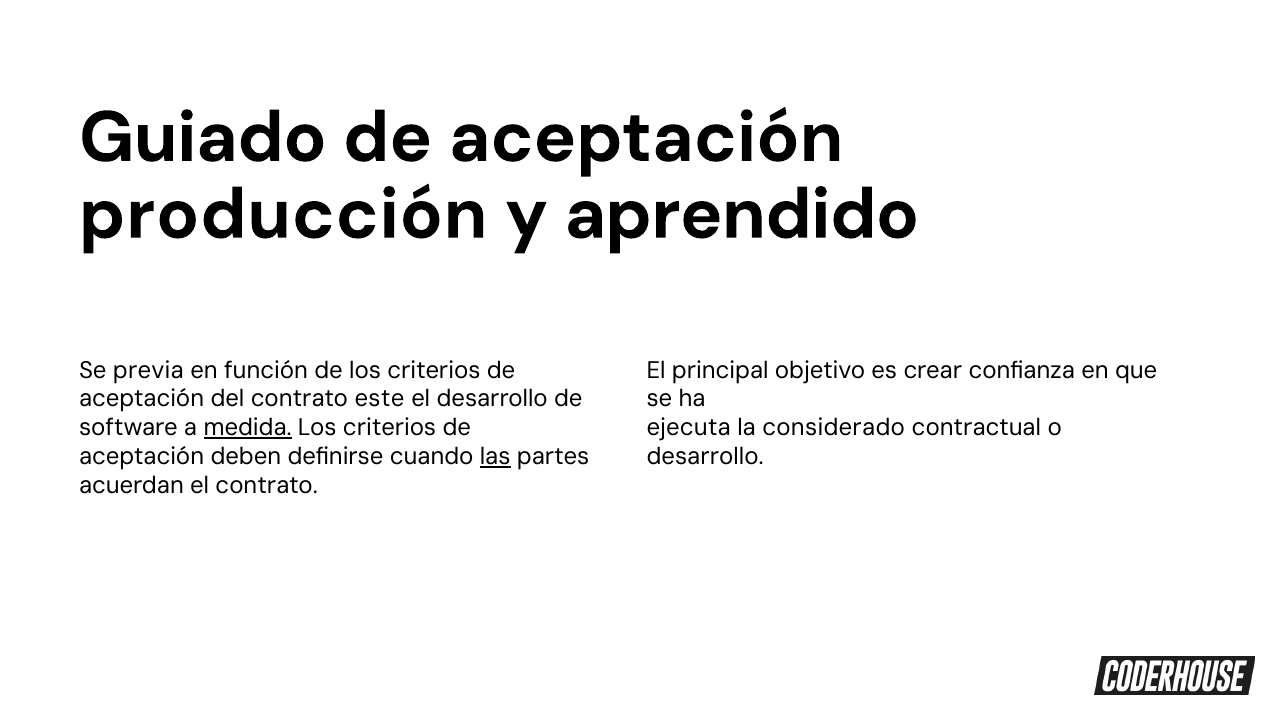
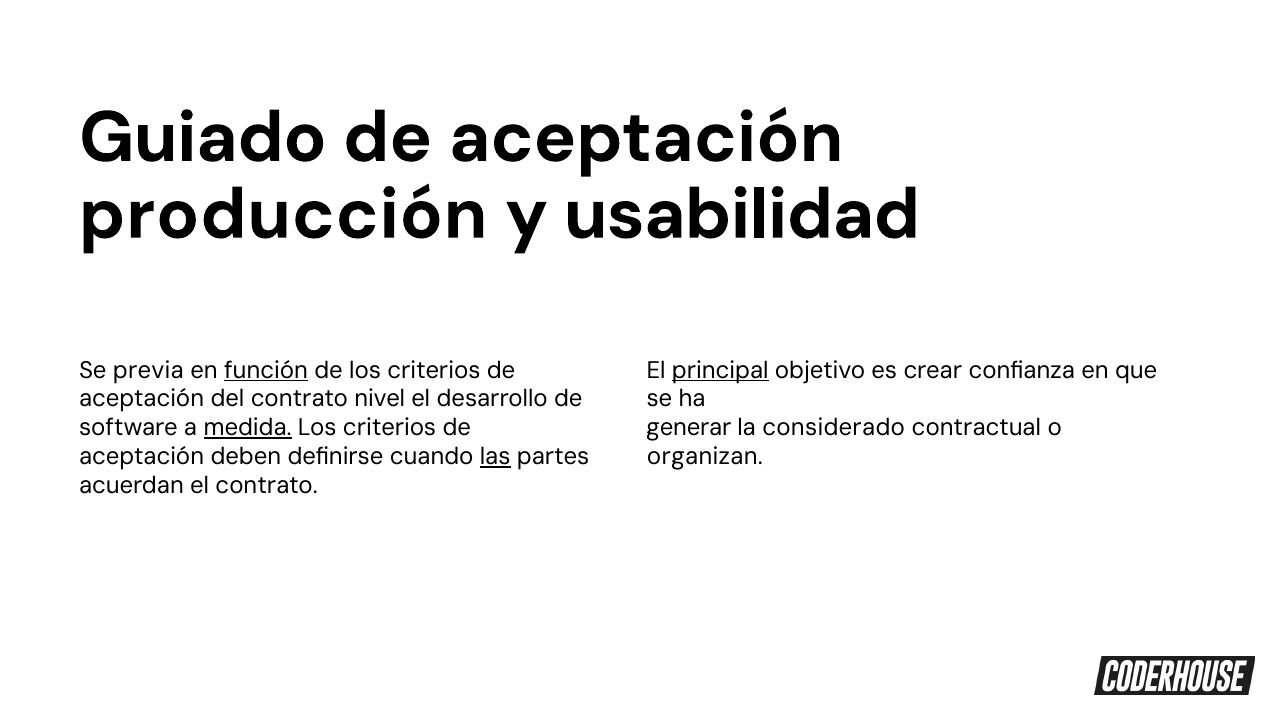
aprendido: aprendido -> usabilidad (742, 214)
función underline: none -> present (266, 370)
principal underline: none -> present (720, 370)
este: este -> nivel (380, 399)
ejecuta: ejecuta -> generar (689, 428)
desarrollo: desarrollo -> organizan (705, 457)
